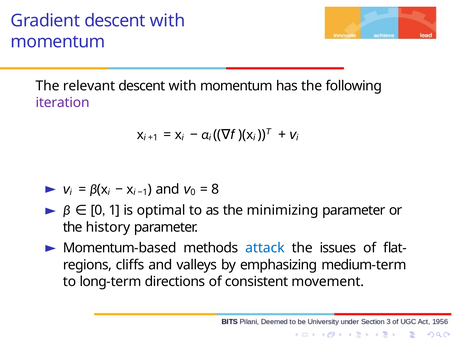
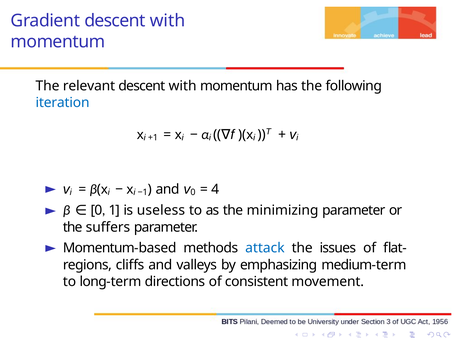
iteration colour: purple -> blue (63, 102)
8: 8 -> 4 (215, 189)
optimal: optimal -> useless (161, 210)
history: history -> suffers (108, 227)
